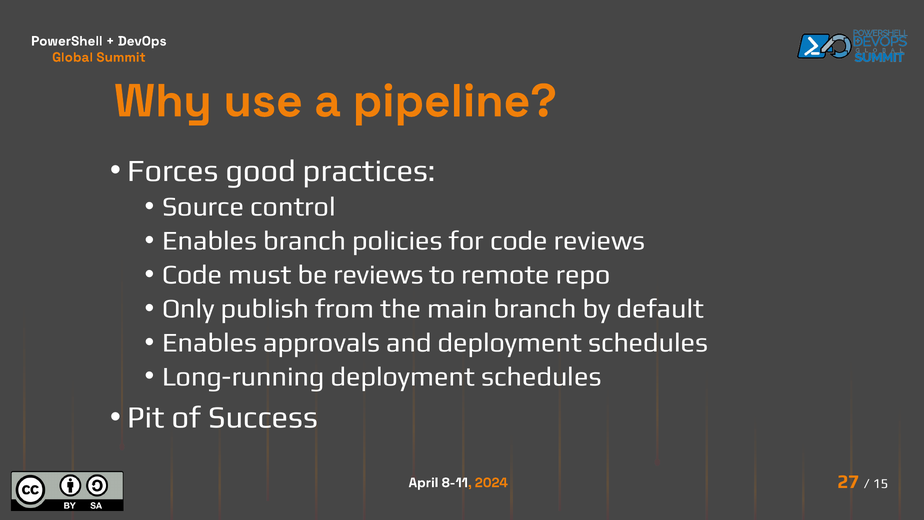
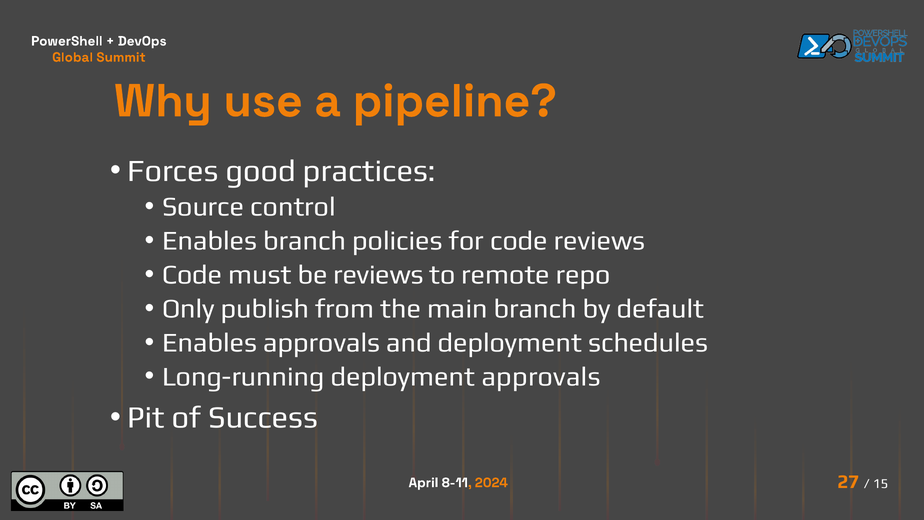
Long-running deployment schedules: schedules -> approvals (541, 376)
